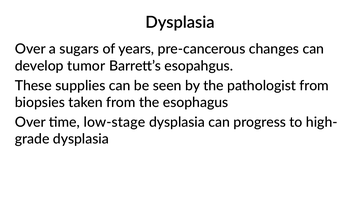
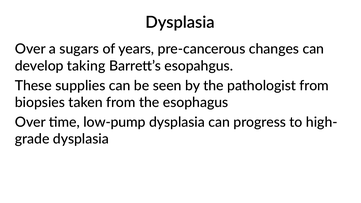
tumor: tumor -> taking (86, 66)
low-stage: low-stage -> low-pump (114, 122)
